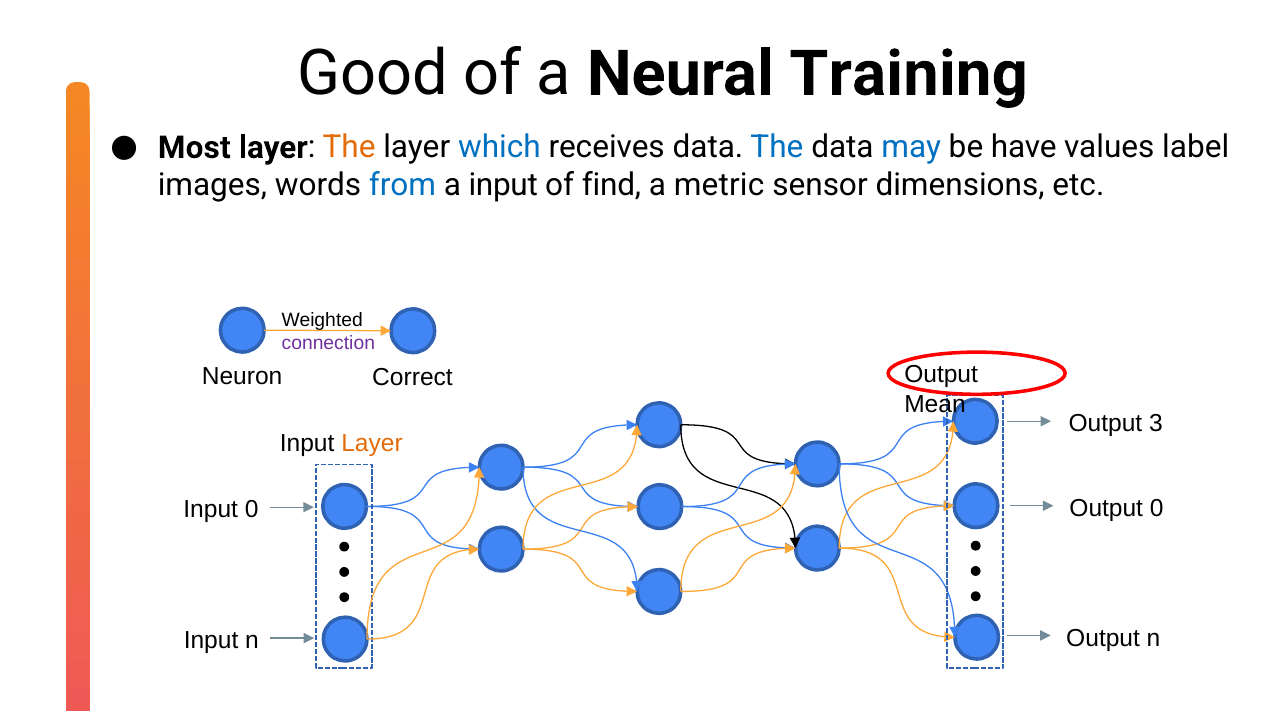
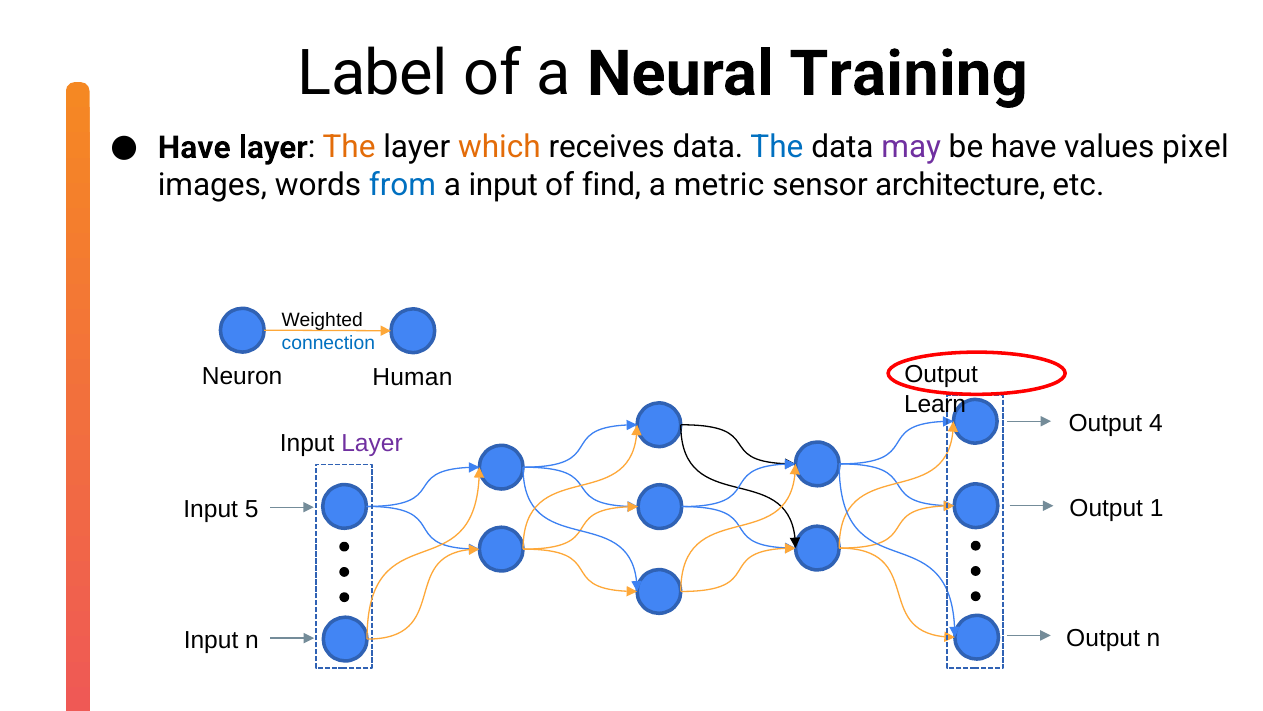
Good: Good -> Label (373, 74)
Most: Most -> Have (194, 147)
which colour: blue -> orange (499, 147)
may colour: blue -> purple (911, 147)
label: label -> pixel (1196, 147)
dimensions: dimensions -> architecture (960, 185)
connection colour: purple -> blue (328, 343)
Correct: Correct -> Human (412, 377)
Mean: Mean -> Learn (935, 404)
3: 3 -> 4 (1156, 423)
Layer colour: orange -> purple (372, 443)
Output 0: 0 -> 1 (1157, 508)
Input 0: 0 -> 5 (252, 509)
